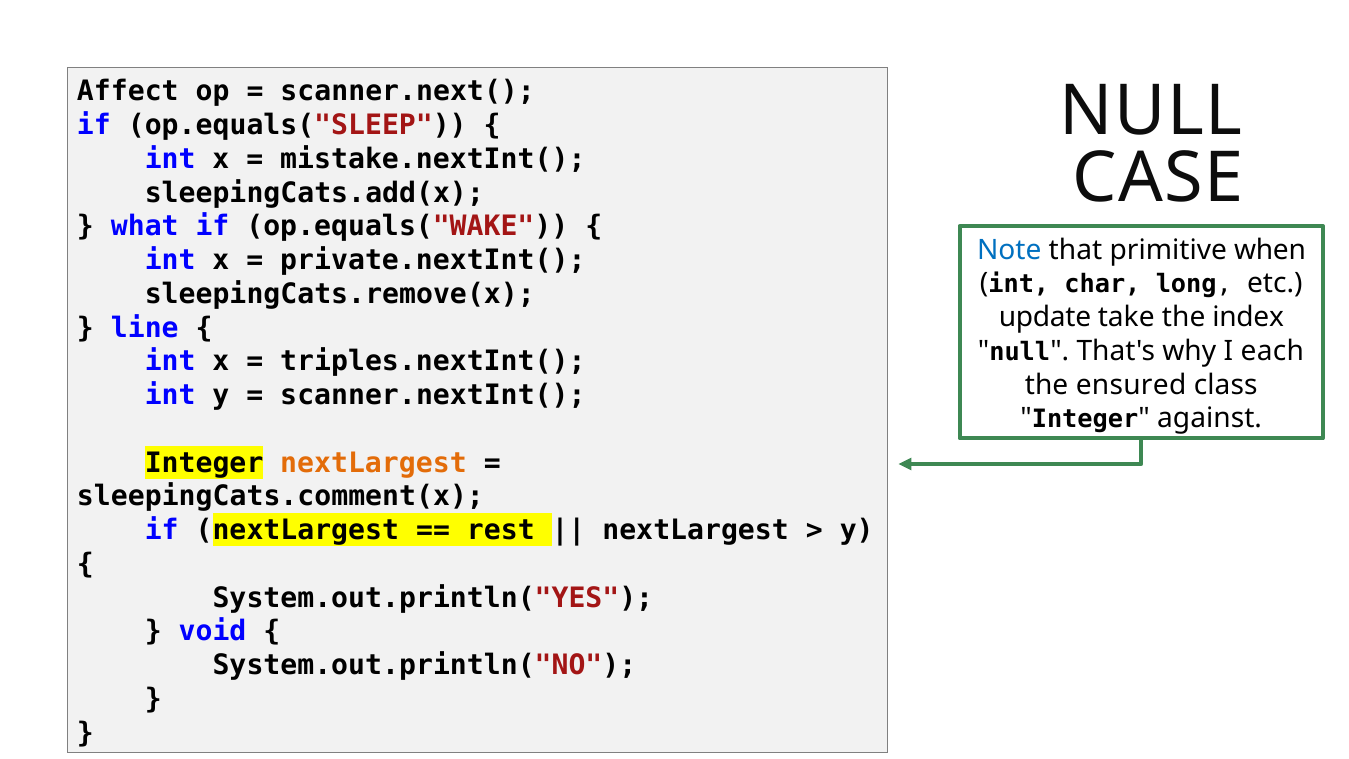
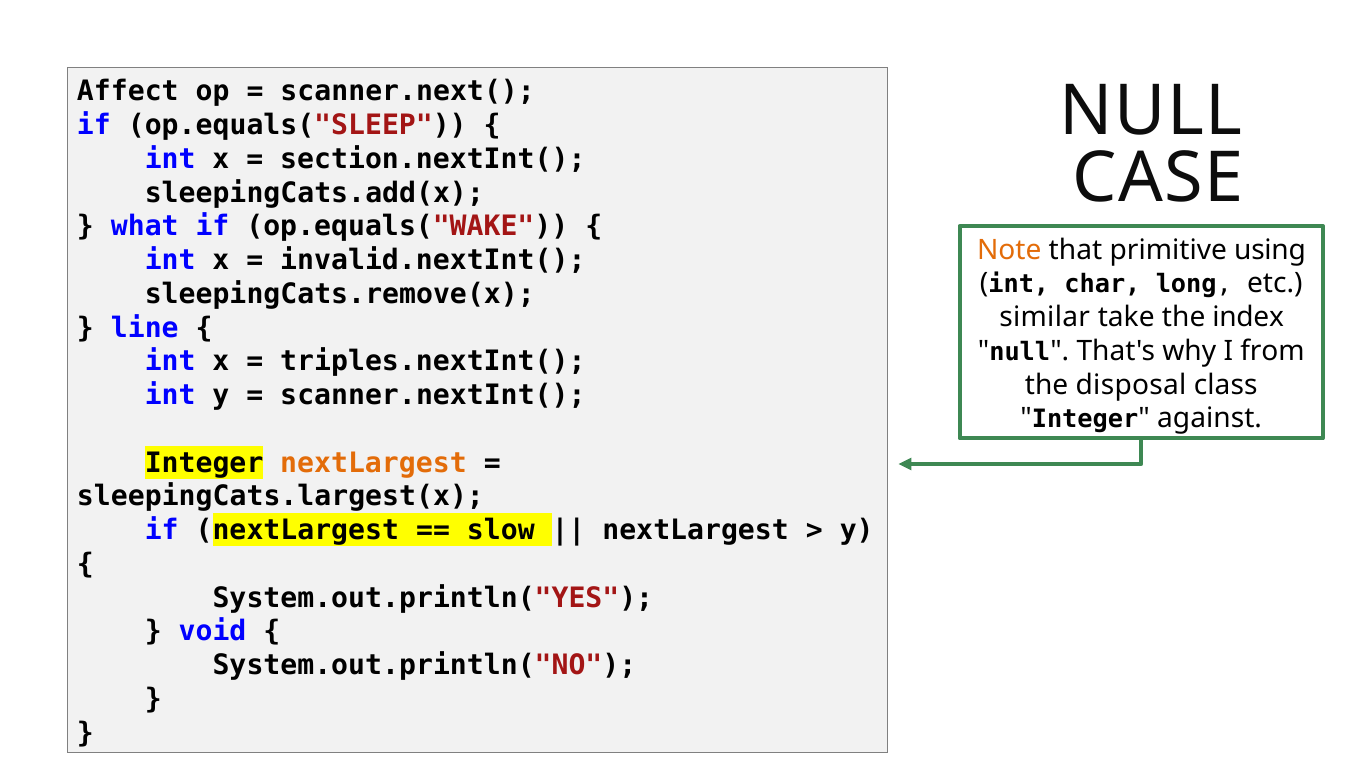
mistake.nextInt(: mistake.nextInt( -> section.nextInt( (433, 159)
Note colour: blue -> orange (1009, 250)
when: when -> using (1270, 250)
private.nextInt(: private.nextInt( -> invalid.nextInt( (433, 260)
update: update -> similar (1045, 317)
each: each -> from (1272, 351)
ensured: ensured -> disposal (1131, 385)
sleepingCats.comment(x: sleepingCats.comment(x -> sleepingCats.largest(x (280, 496)
rest: rest -> slow (501, 530)
